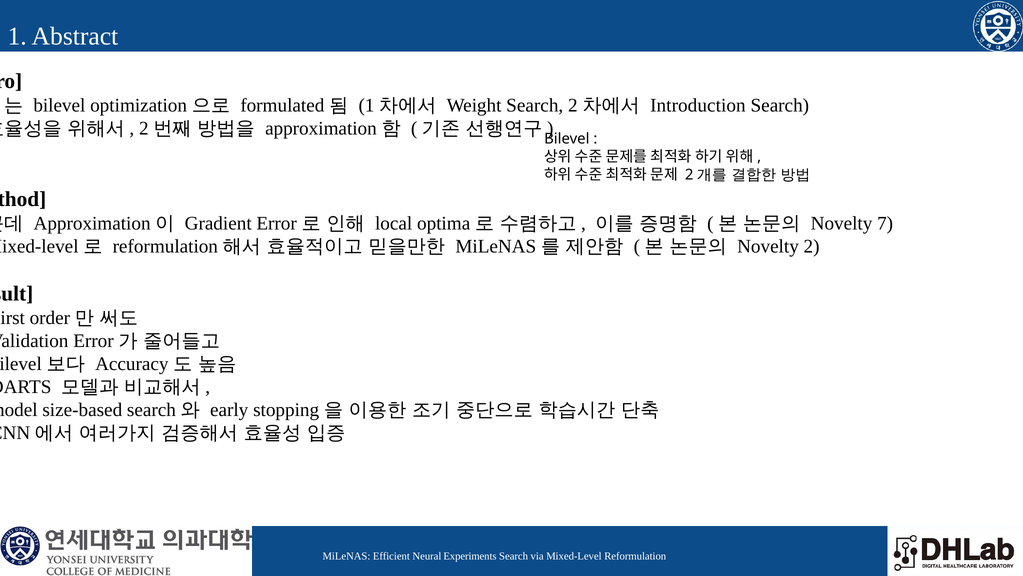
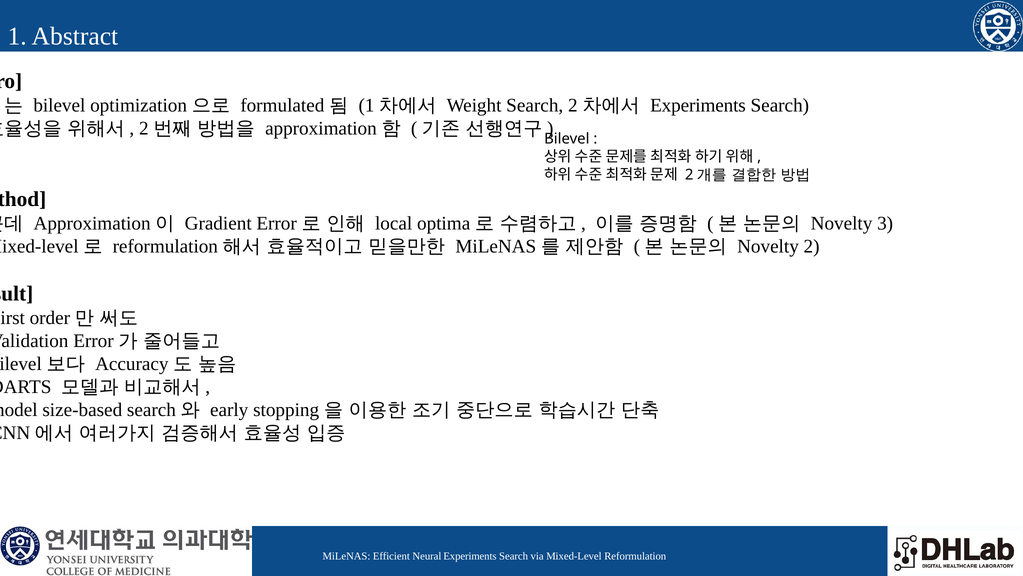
Introduction: Introduction -> Experiments (698, 105)
Novelty 7: 7 -> 3 (885, 223)
